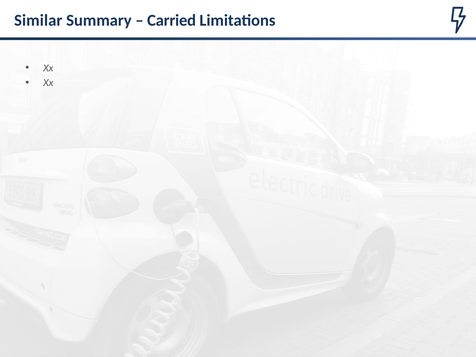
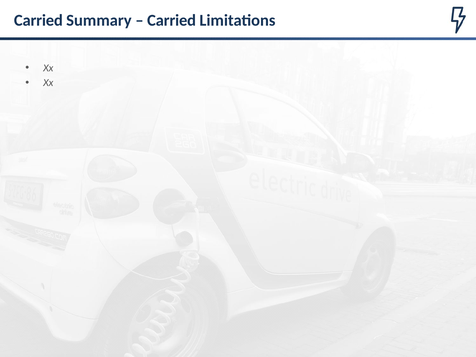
Similar: Similar -> Carried (38, 20)
